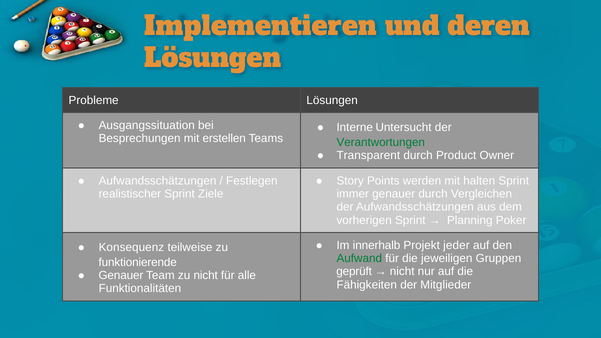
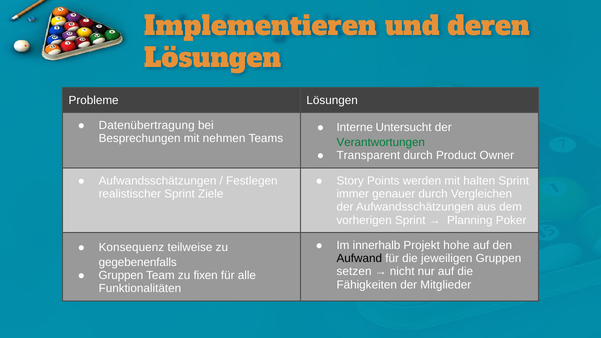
Ausgangssituation: Ausgangssituation -> Datenübertragung (147, 125)
erstellen: erstellen -> nehmen (224, 139)
jeder: jeder -> hohe (456, 245)
Aufwand colour: green -> black (359, 258)
funktionierende: funktionierende -> gegebenenfalls (138, 262)
geprüft: geprüft -> setzen (354, 272)
Genauer: Genauer -> Gruppen (121, 276)
zu nicht: nicht -> fixen (206, 276)
